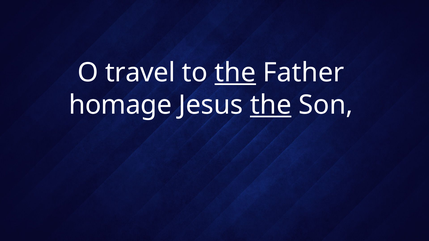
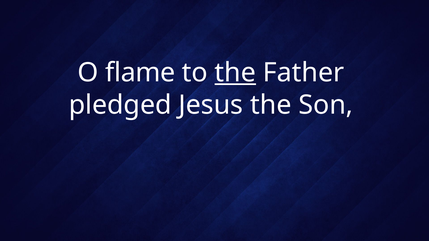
travel: travel -> flame (140, 73)
homage: homage -> pledged (120, 105)
the underline: present -> none (271, 105)
